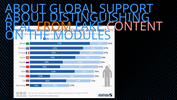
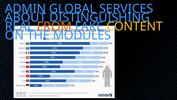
ABOUT: ABOUT -> ADMIN (25, 9)
SUPPORT: SUPPORT -> SERVICES (126, 9)
CONTENT colour: pink -> yellow (135, 26)
